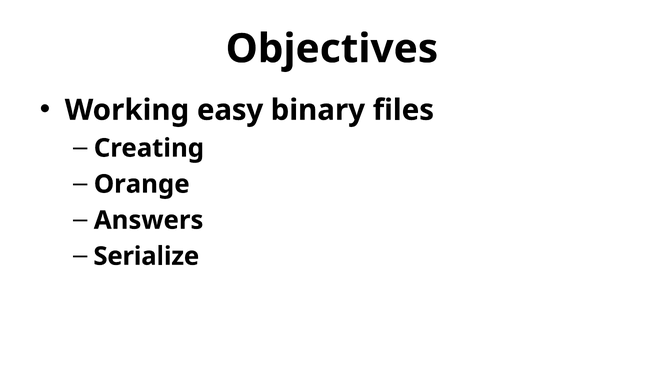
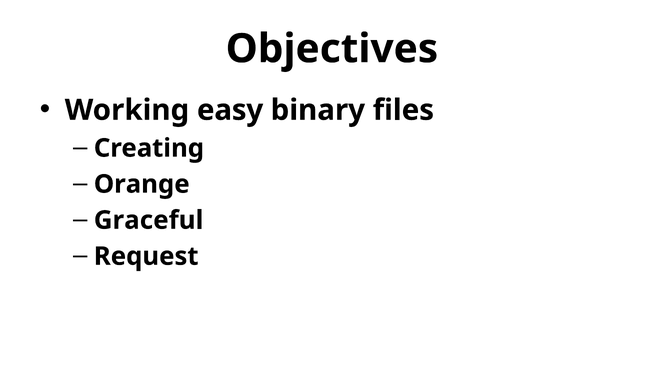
Answers: Answers -> Graceful (149, 221)
Serialize: Serialize -> Request (146, 257)
